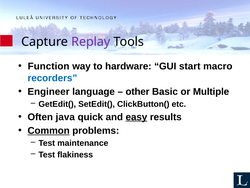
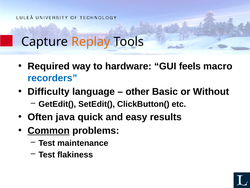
Replay colour: purple -> orange (91, 42)
Function: Function -> Required (49, 66)
start: start -> feels (190, 66)
Engineer: Engineer -> Difficulty (49, 91)
Multiple: Multiple -> Without (211, 91)
easy underline: present -> none (136, 117)
